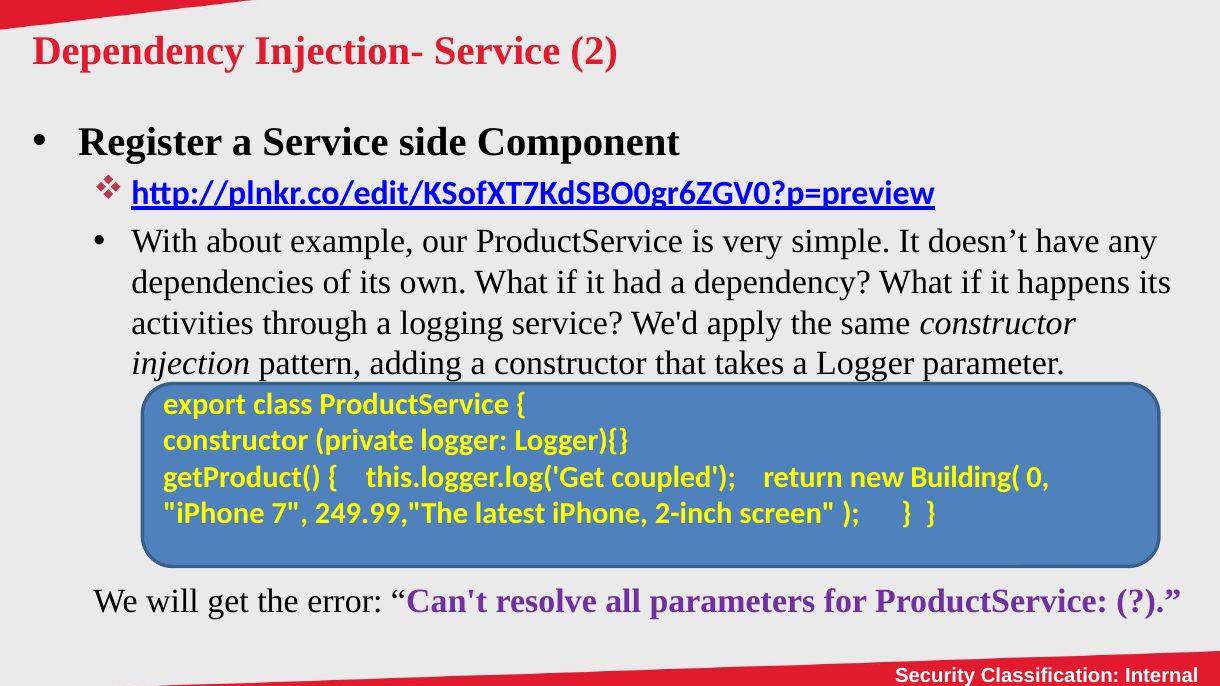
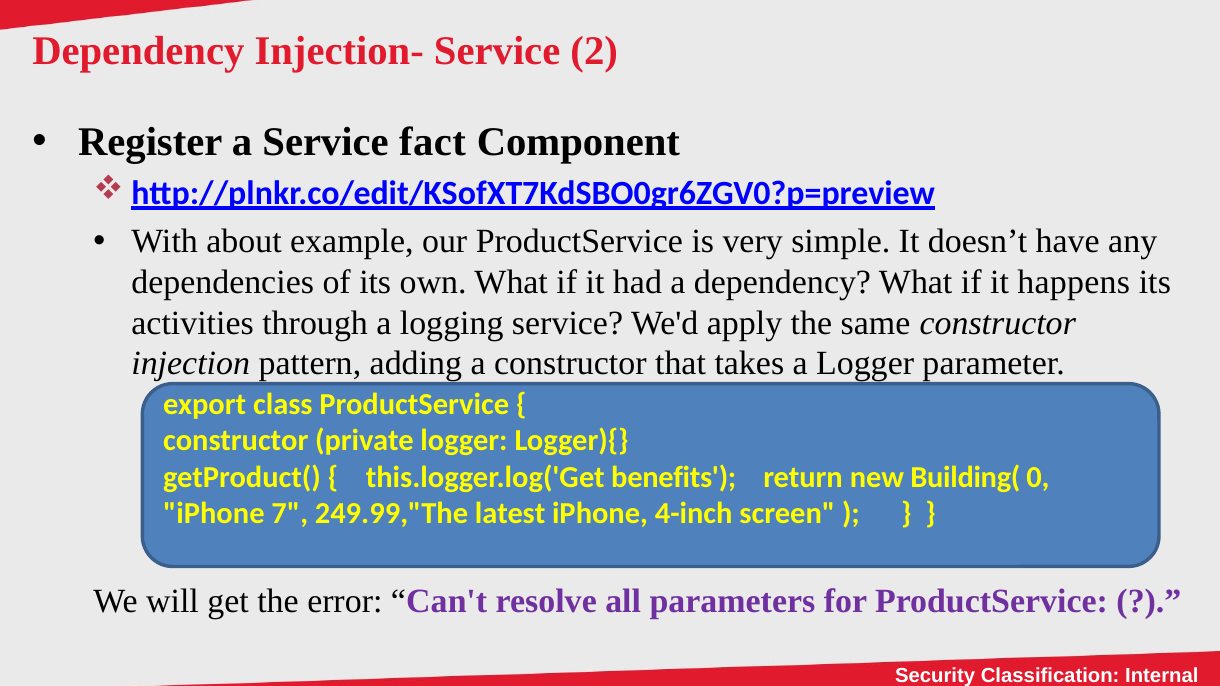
side: side -> fact (433, 143)
coupled: coupled -> benefits (674, 477)
2-inch: 2-inch -> 4-inch (694, 514)
